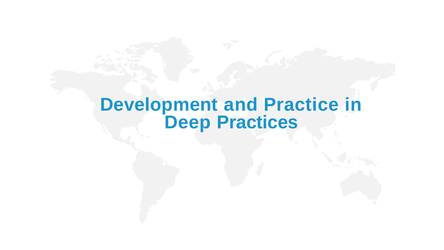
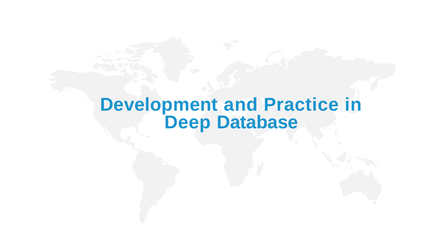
Practices: Practices -> Database (258, 122)
